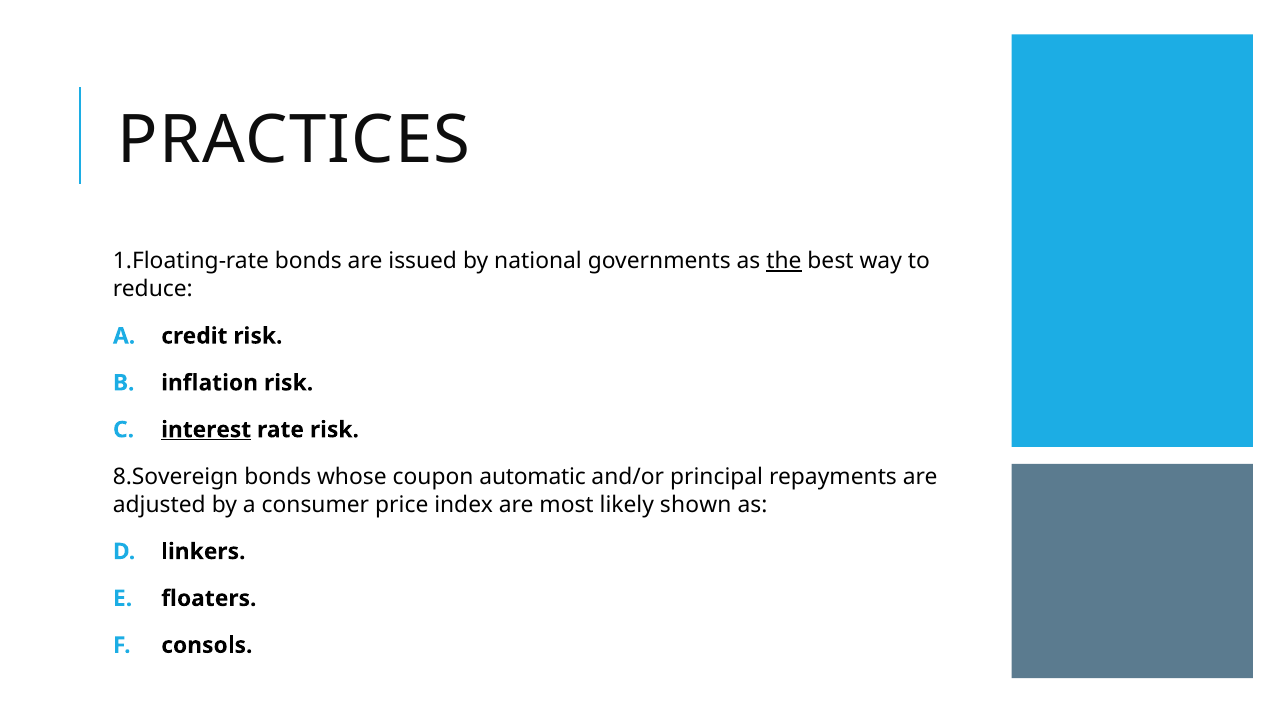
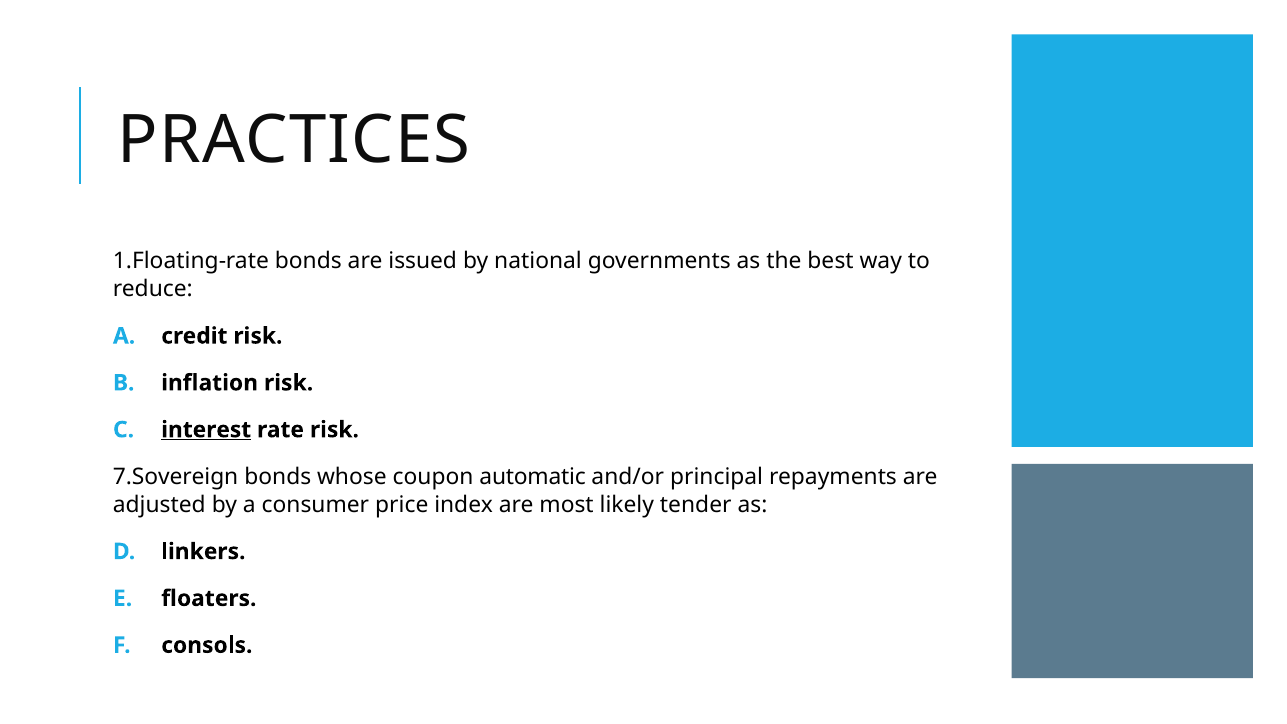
the underline: present -> none (784, 261)
8.Sovereign: 8.Sovereign -> 7.Sovereign (176, 477)
shown: shown -> tender (696, 505)
